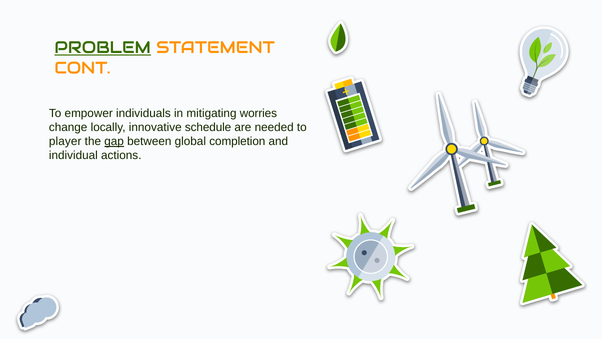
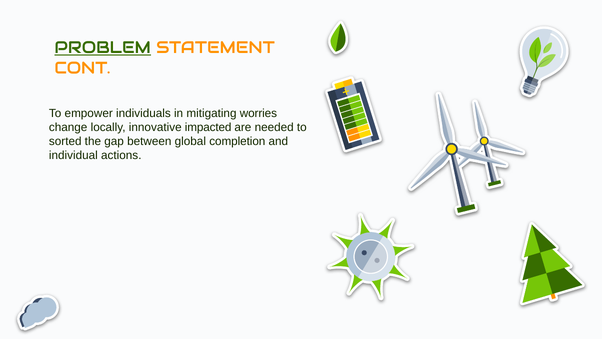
schedule: schedule -> impacted (208, 127)
player: player -> sorted (65, 141)
gap underline: present -> none (114, 141)
